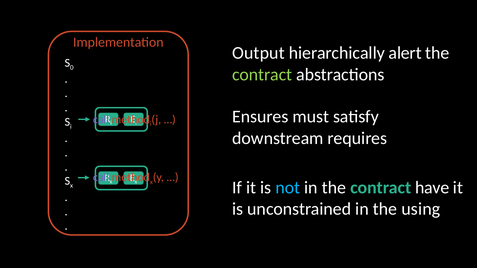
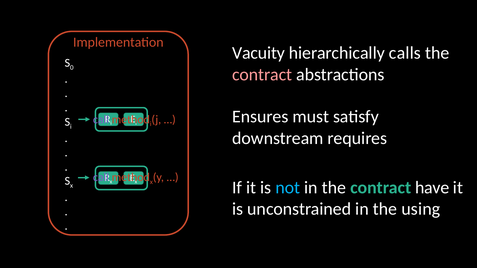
Output: Output -> Vacuity (259, 53)
alert: alert -> calls (405, 53)
contract colour: light green -> pink (262, 75)
